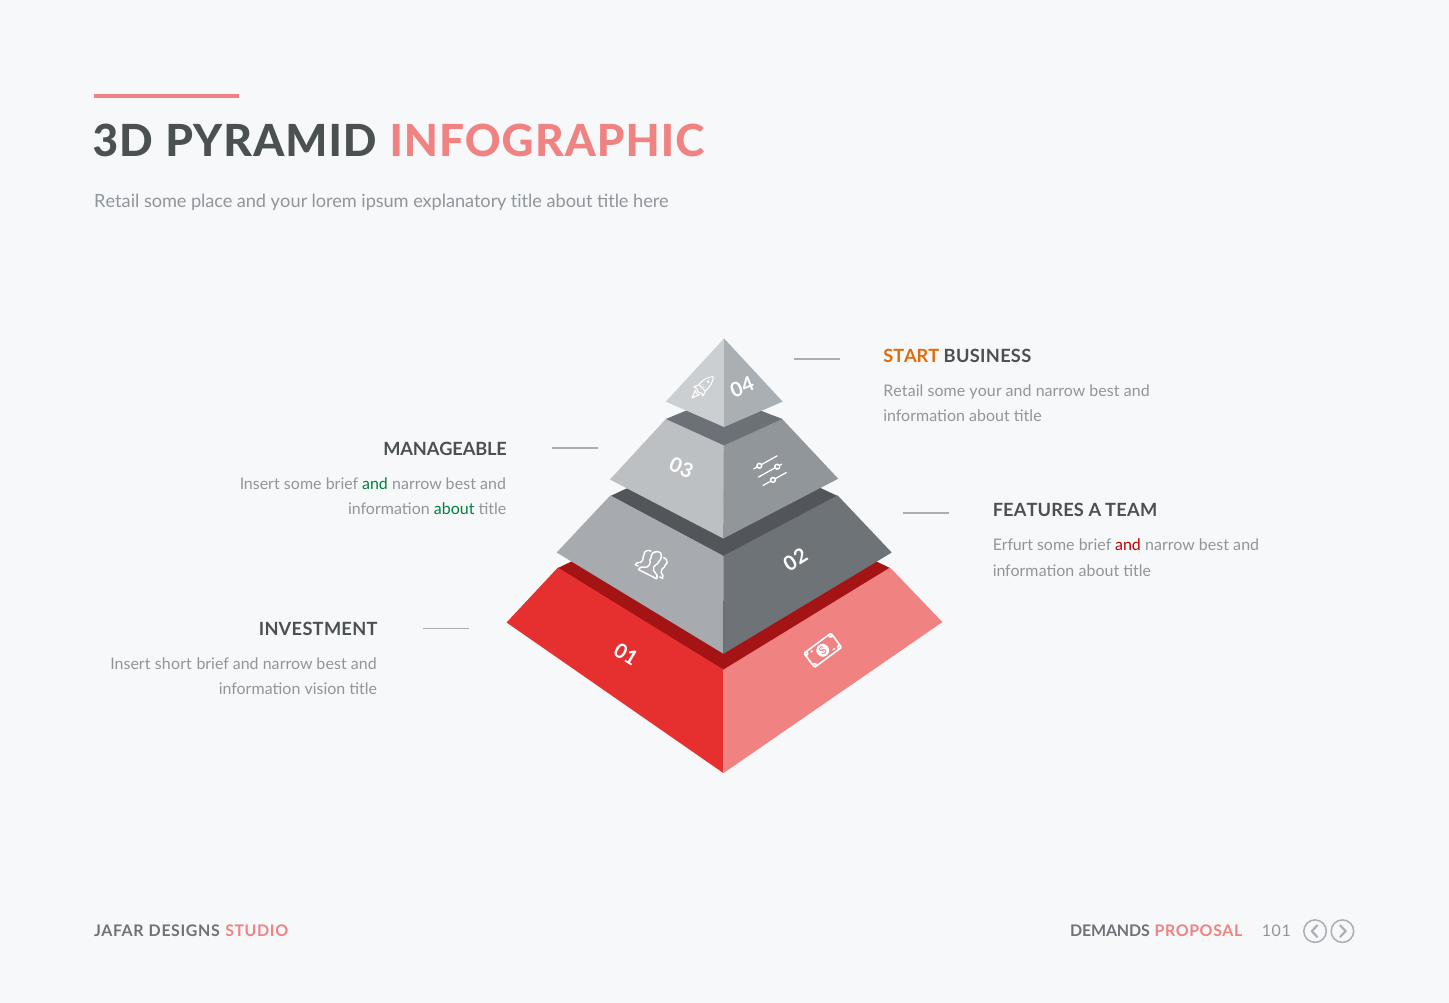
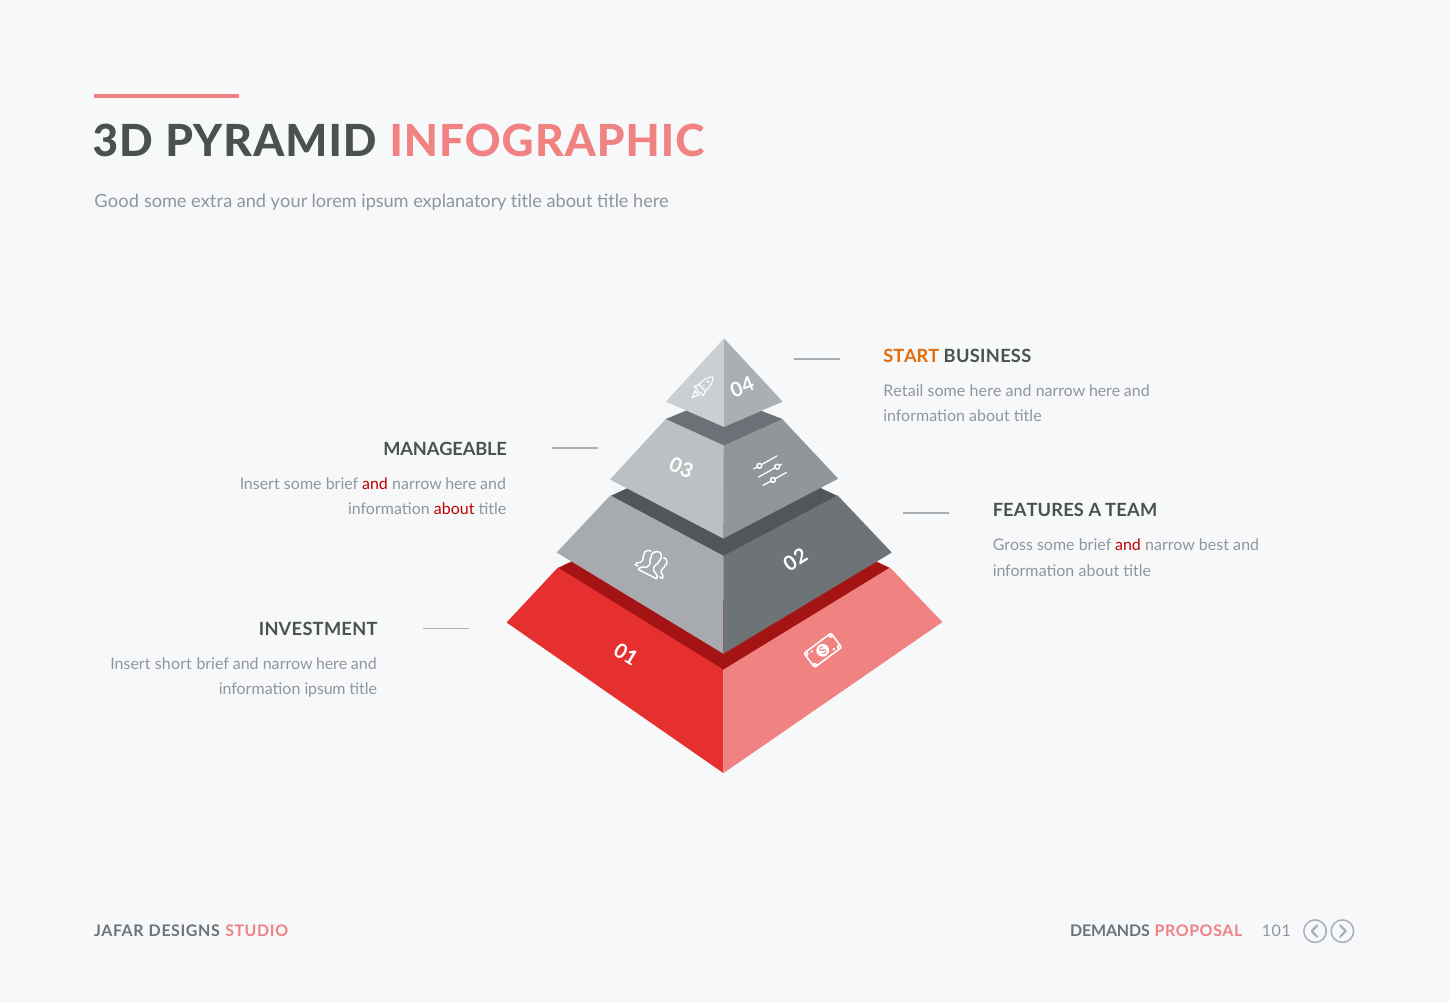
Retail: Retail -> Good (117, 202)
place: place -> extra (212, 202)
some your: your -> here (986, 391)
best: best -> here (1105, 391)
and colour: green -> red (375, 484)
best: best -> here (461, 484)
about colour: green -> red (454, 509)
Erfurt: Erfurt -> Gross (1013, 546)
best: best -> here (332, 664)
information vision: vision -> ipsum (325, 689)
